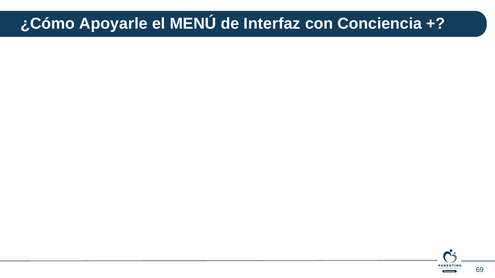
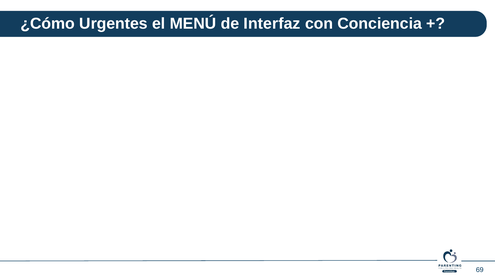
Apoyarle: Apoyarle -> Urgentes (114, 24)
